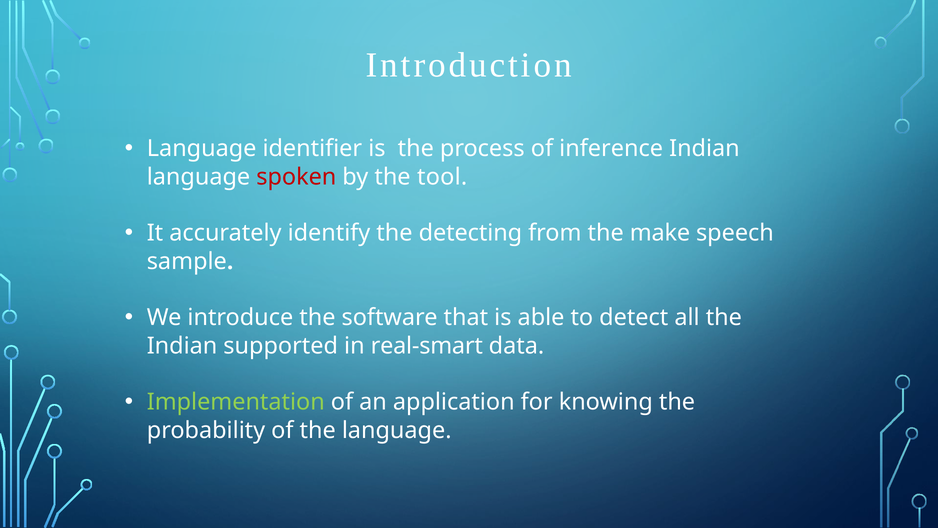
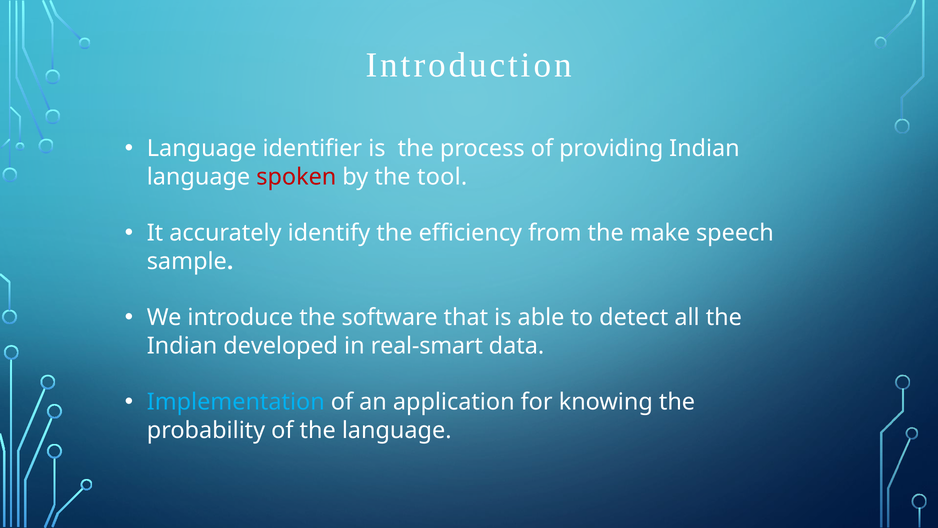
inference: inference -> providing (611, 149)
detecting: detecting -> efficiency (470, 233)
supported: supported -> developed (281, 346)
Implementation colour: light green -> light blue (236, 402)
